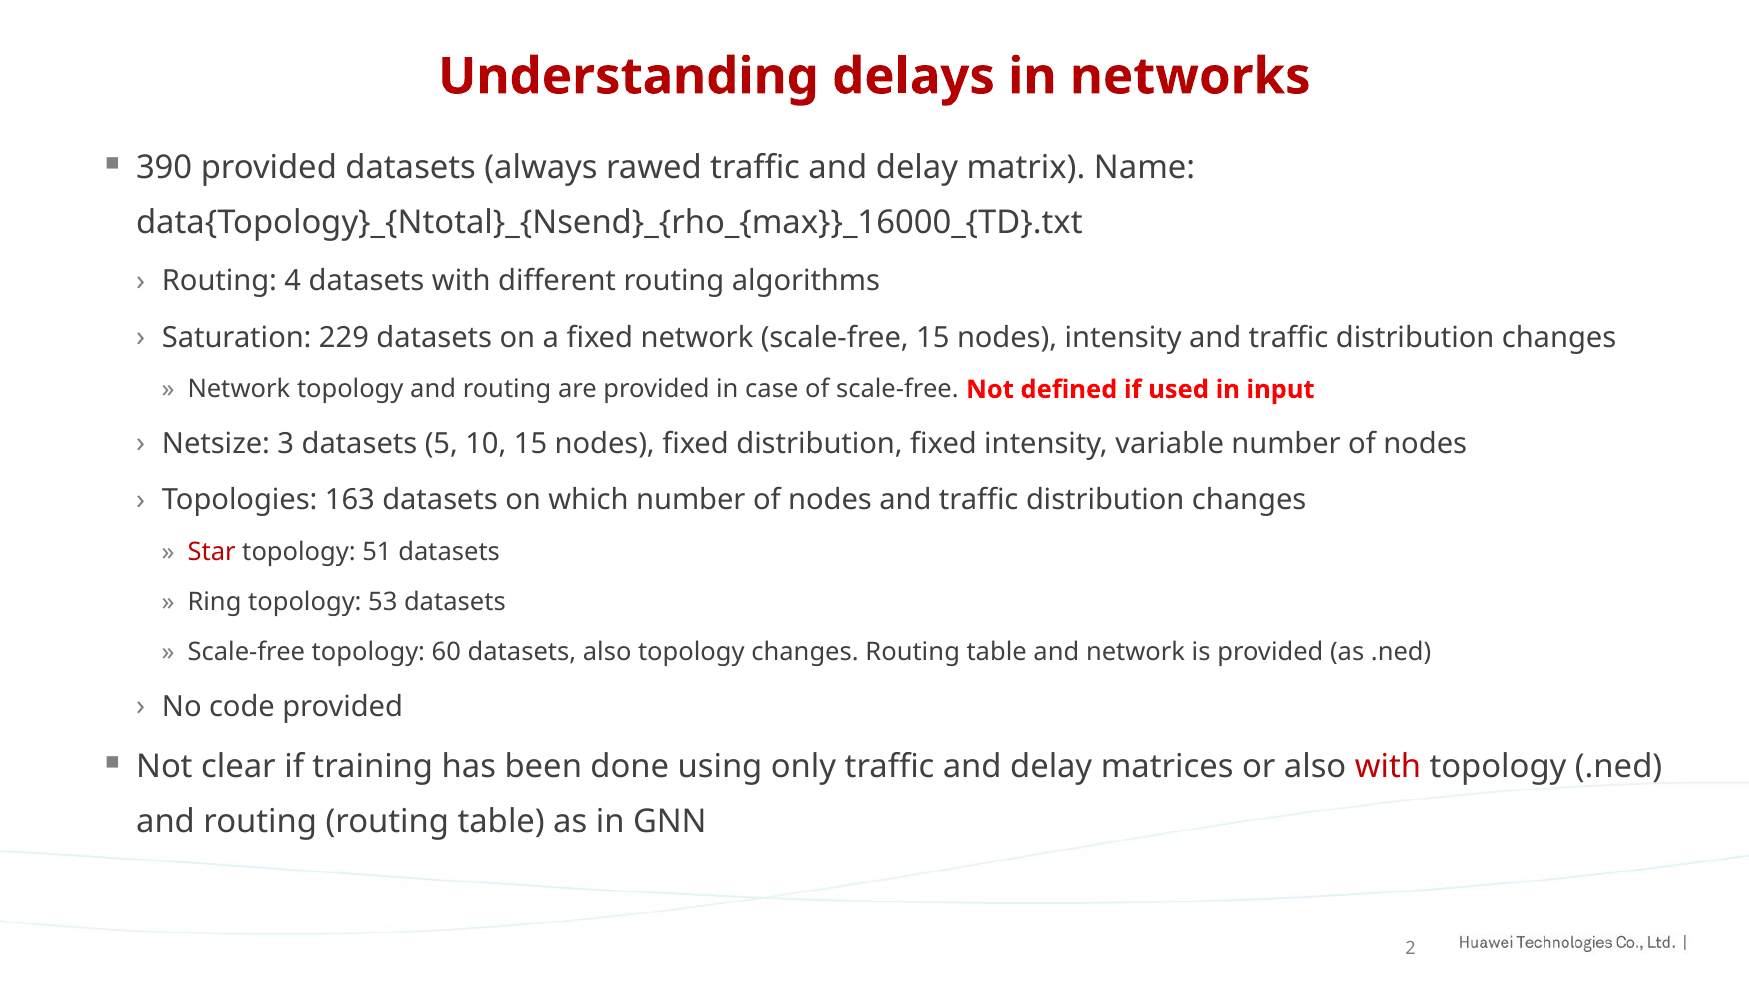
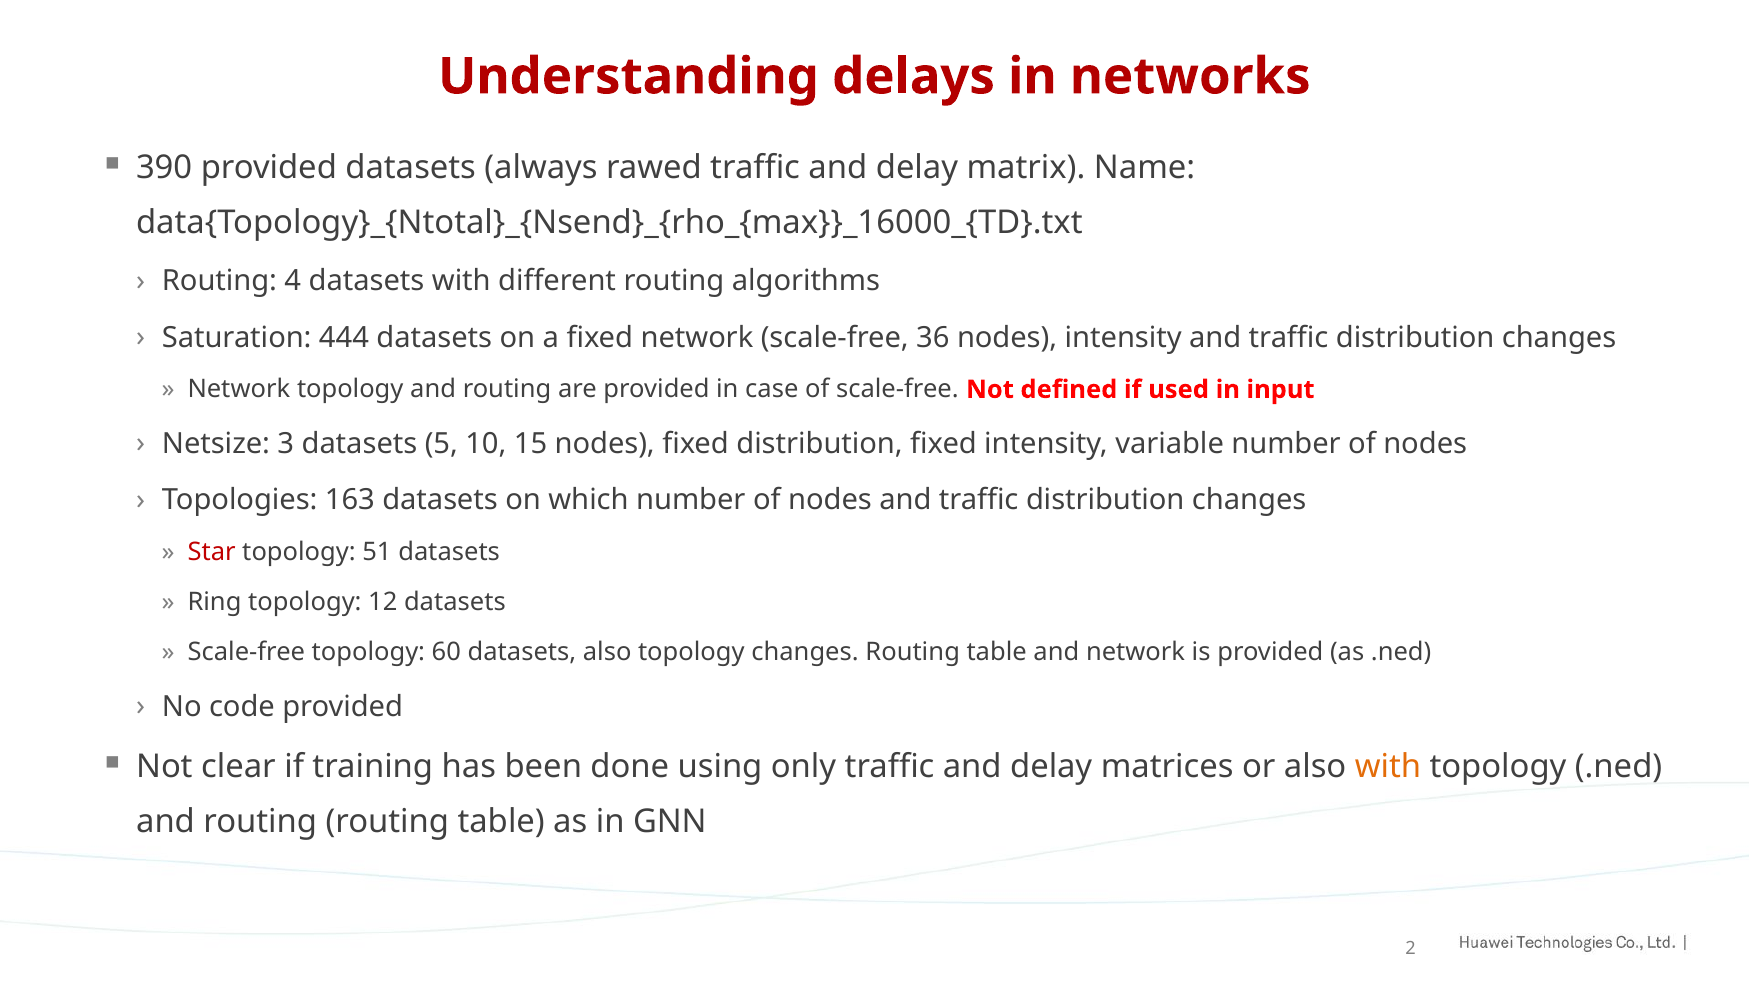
229: 229 -> 444 (344, 337)
scale-free 15: 15 -> 36 (933, 337)
53: 53 -> 12 (383, 602)
with colour: red -> orange (1388, 767)
